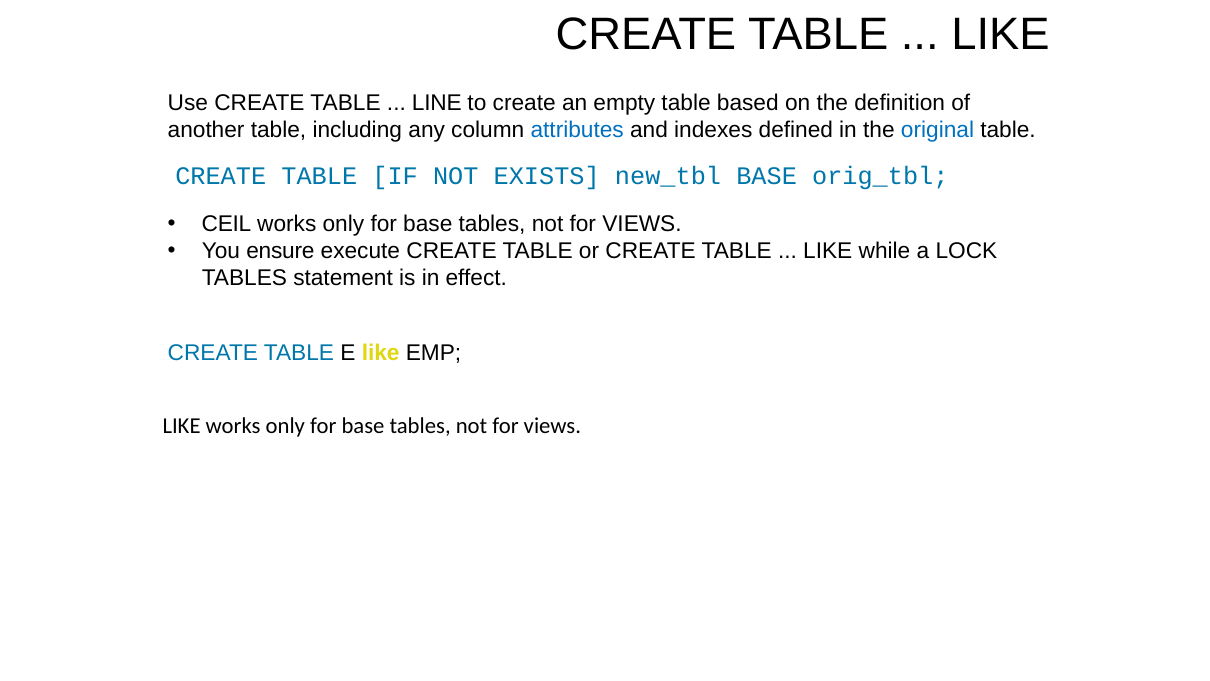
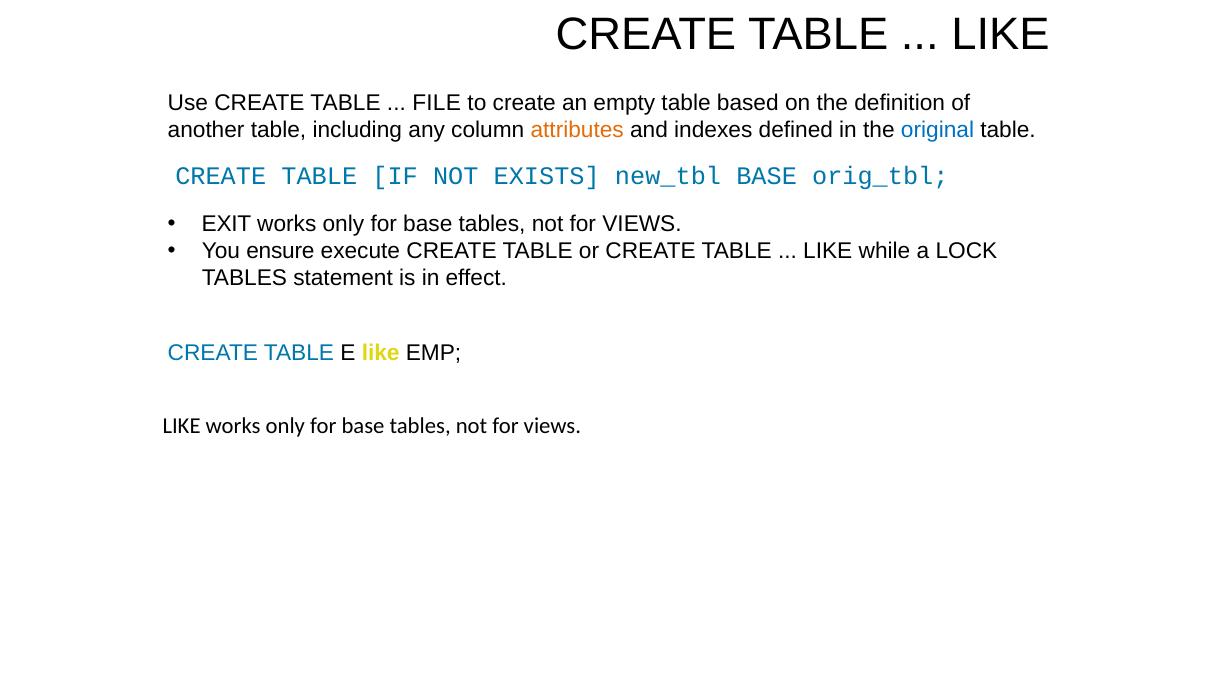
LINE: LINE -> FILE (437, 103)
attributes colour: blue -> orange (577, 130)
CEIL: CEIL -> EXIT (226, 224)
